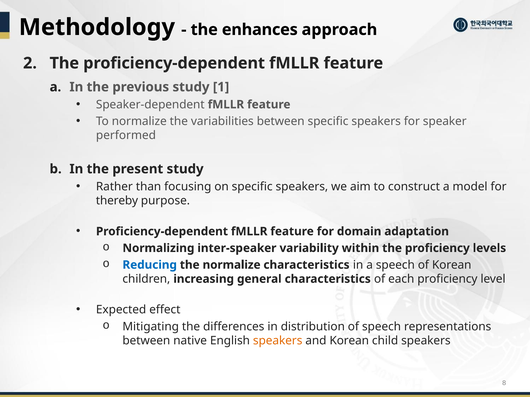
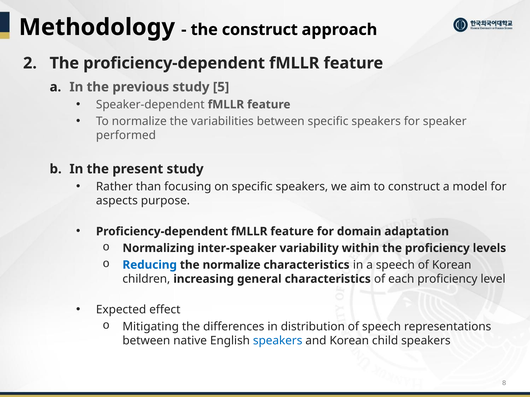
the enhances: enhances -> construct (260, 30)
1: 1 -> 5 (221, 87)
thereby: thereby -> aspects (117, 201)
speakers colour: orange -> blue (278, 341)
